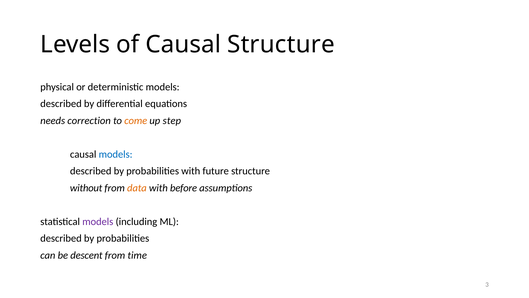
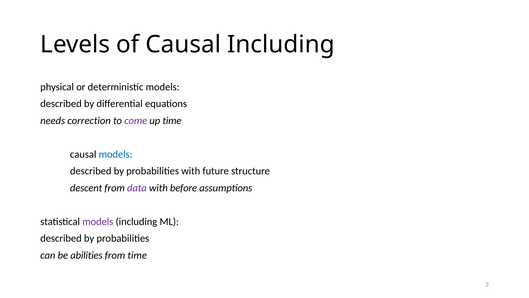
Causal Structure: Structure -> Including (281, 44)
come colour: orange -> purple (136, 120)
up step: step -> time (172, 120)
without: without -> descent (86, 188)
data colour: orange -> purple (137, 188)
descent: descent -> abilities (86, 255)
